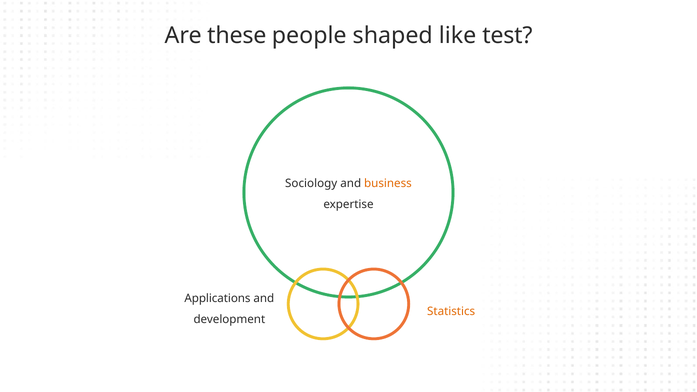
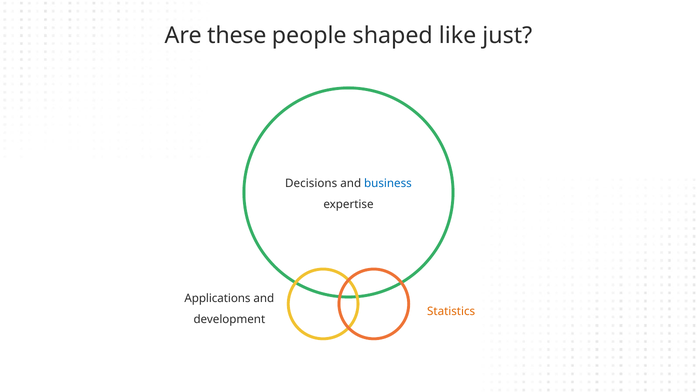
test: test -> just (507, 36)
Sociology: Sociology -> Decisions (311, 184)
business colour: orange -> blue (388, 184)
